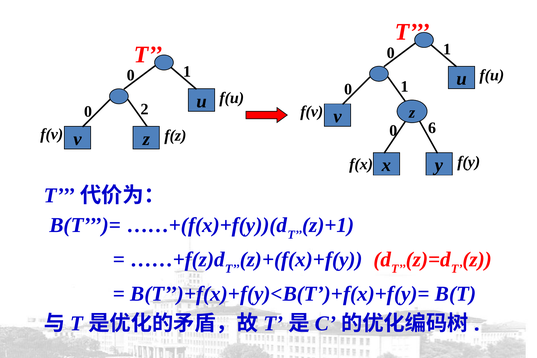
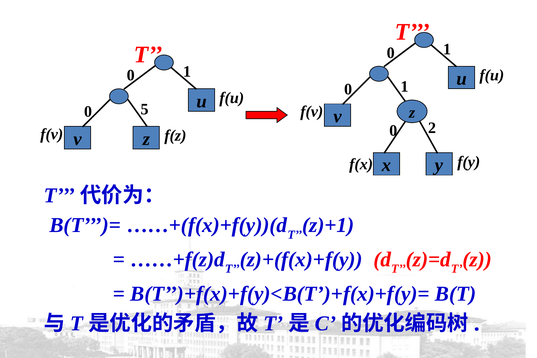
2: 2 -> 5 (144, 109)
6: 6 -> 2 (432, 128)
